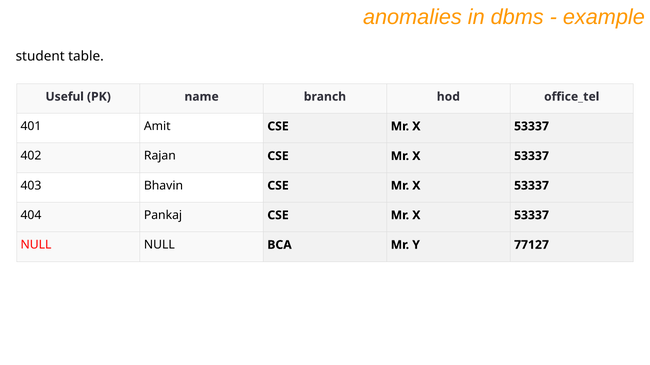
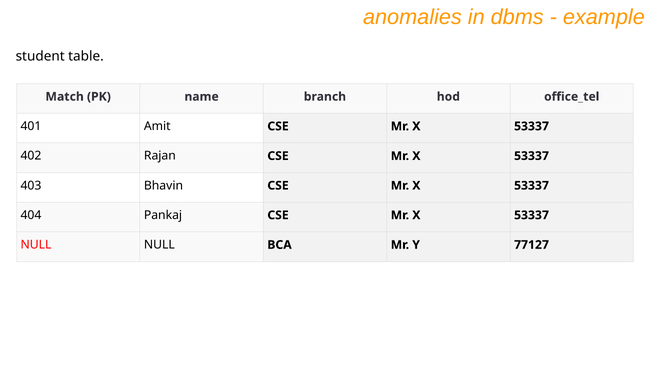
Useful: Useful -> Match (65, 97)
